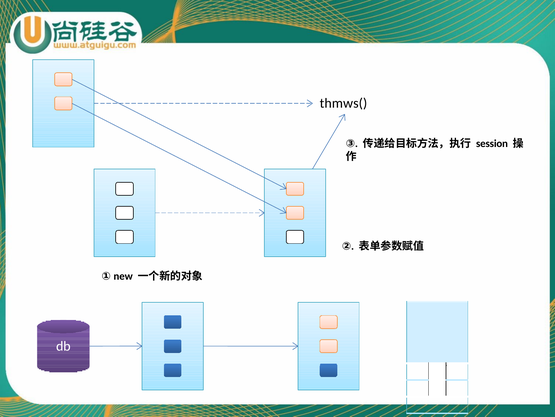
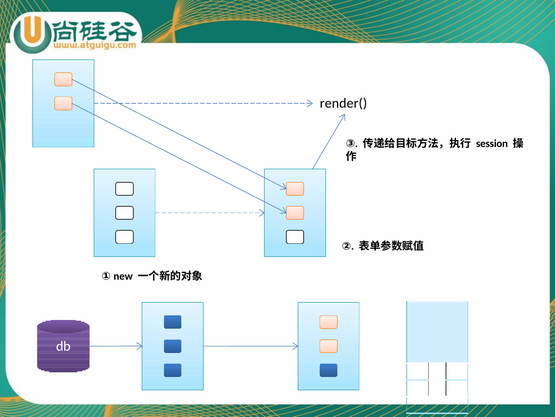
thmws(: thmws( -> render( (344, 103)
